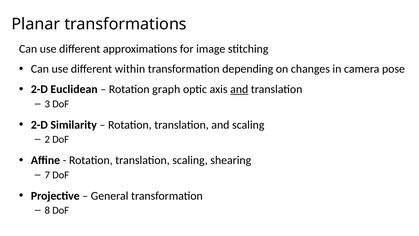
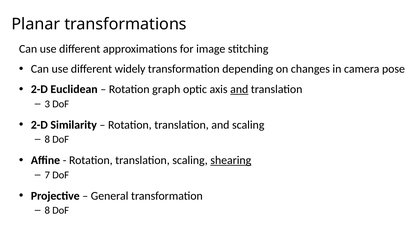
within: within -> widely (130, 69)
2: 2 -> 8 (47, 139)
shearing underline: none -> present (231, 160)
